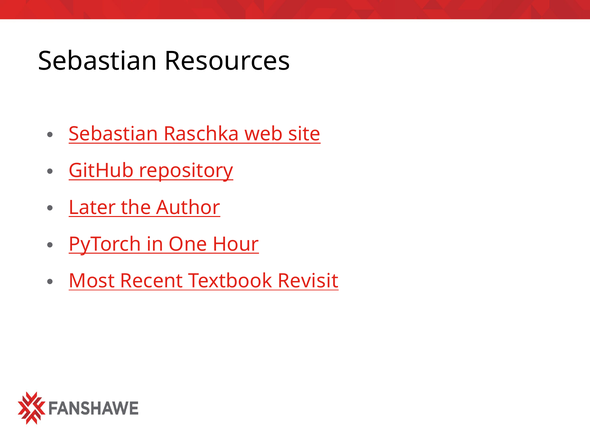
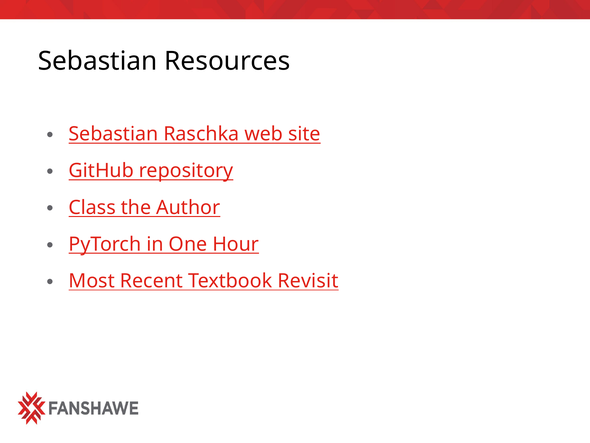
Later: Later -> Class (92, 207)
